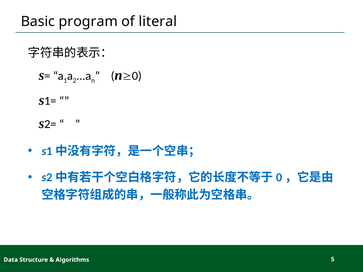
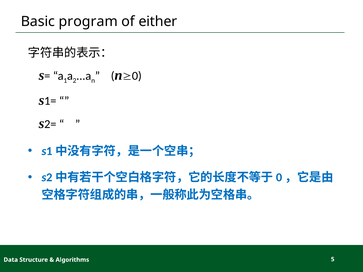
literal: literal -> either (158, 21)
